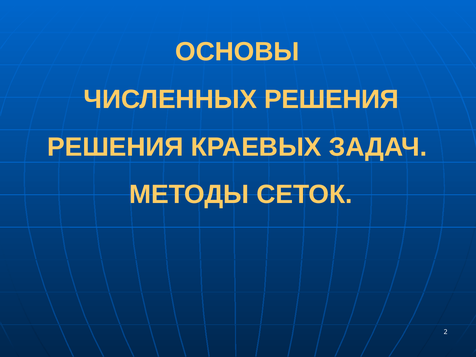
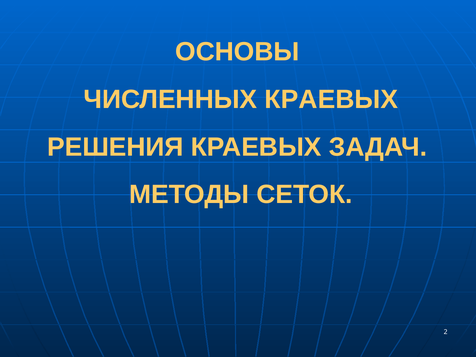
ЧИСЛЕННЫХ РЕШЕНИЯ: РЕШЕНИЯ -> КРАЕВЫХ (331, 99)
